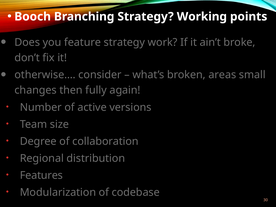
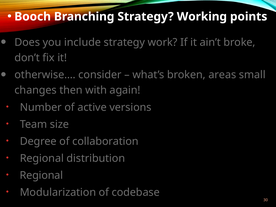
feature: feature -> include (83, 42)
fully: fully -> with (96, 90)
Features: Features -> Regional (41, 175)
